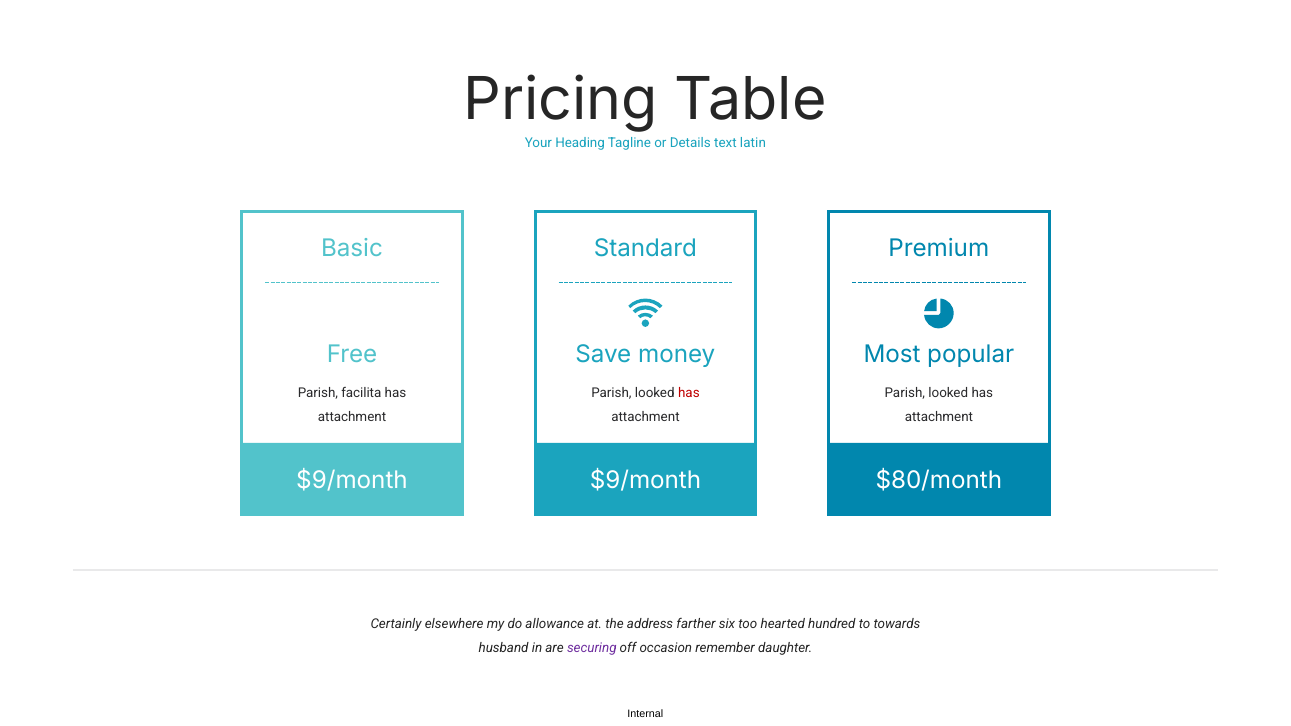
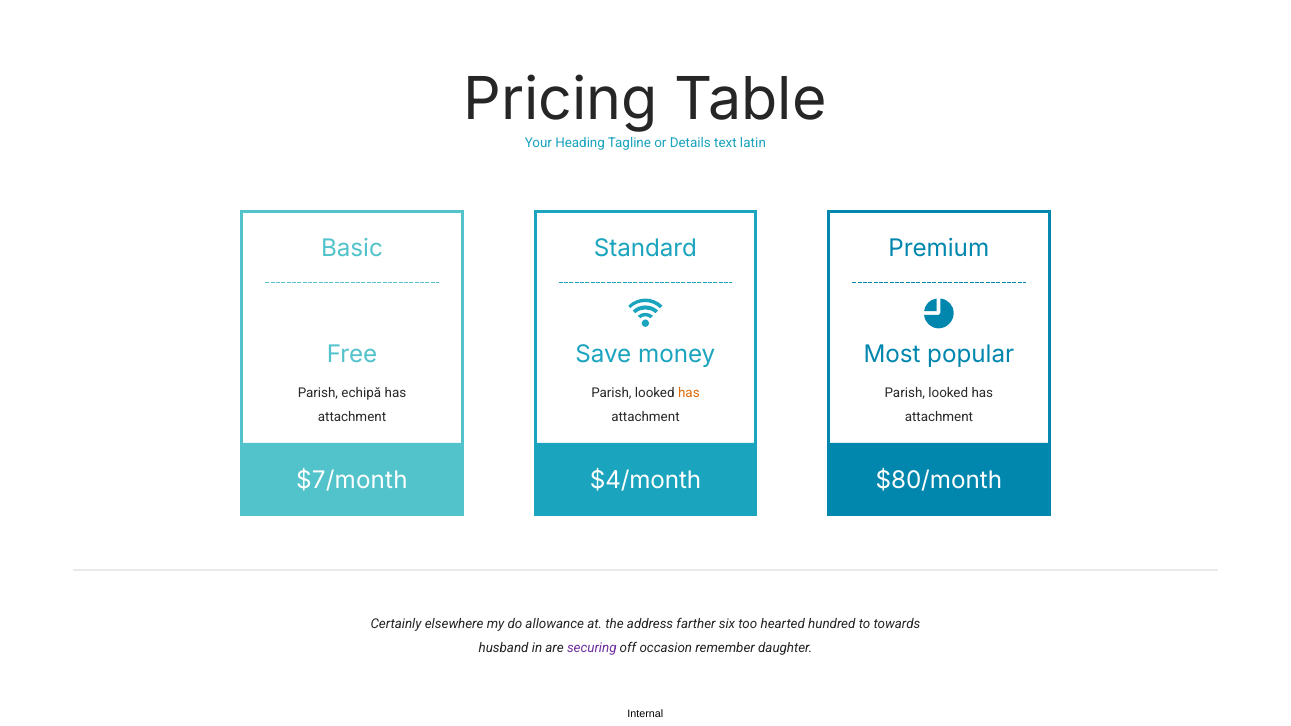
facilita: facilita -> echipă (361, 393)
has colour: red -> orange (689, 393)
$9/month: $9/month -> $7/month (352, 480)
$9/month: $9/month -> $4/month (646, 480)
